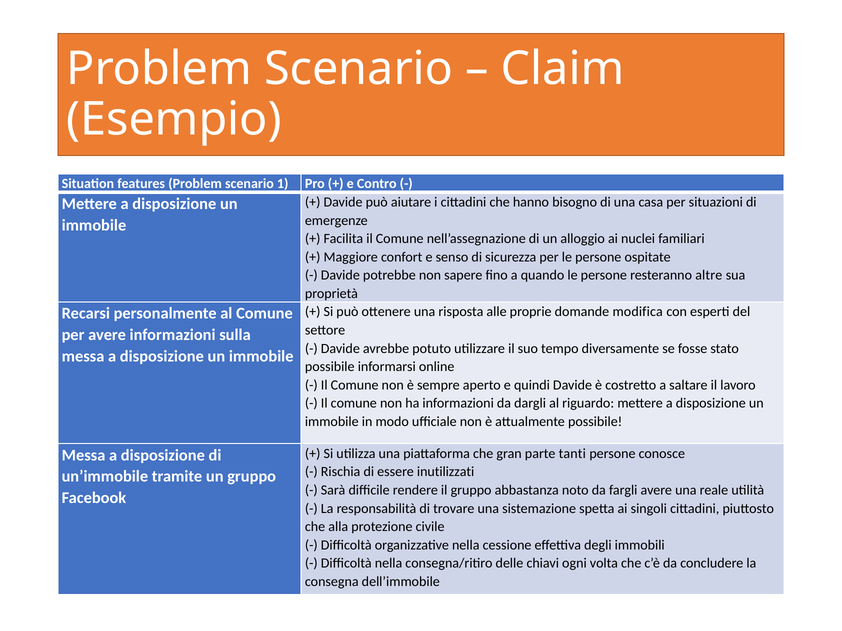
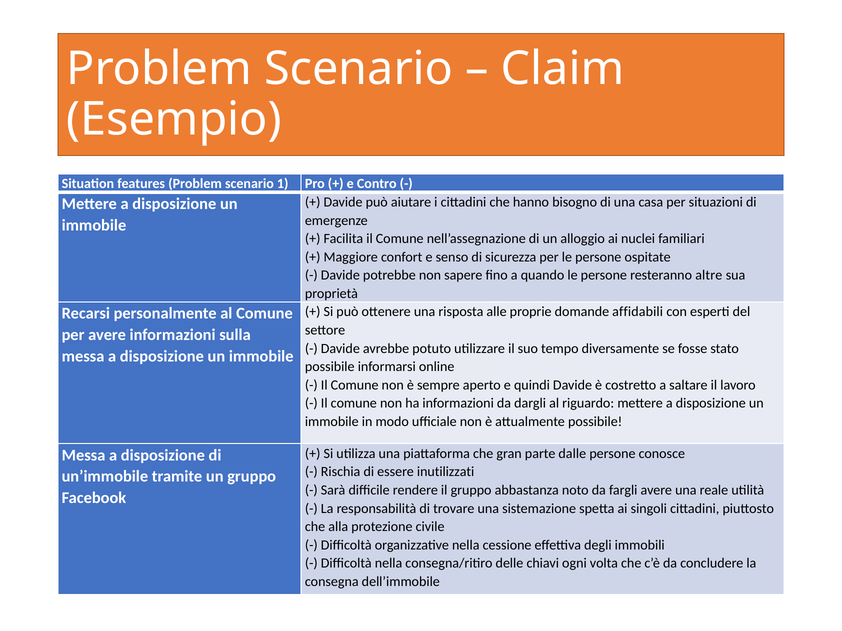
modifica: modifica -> affidabili (638, 312)
tanti: tanti -> dalle (572, 454)
